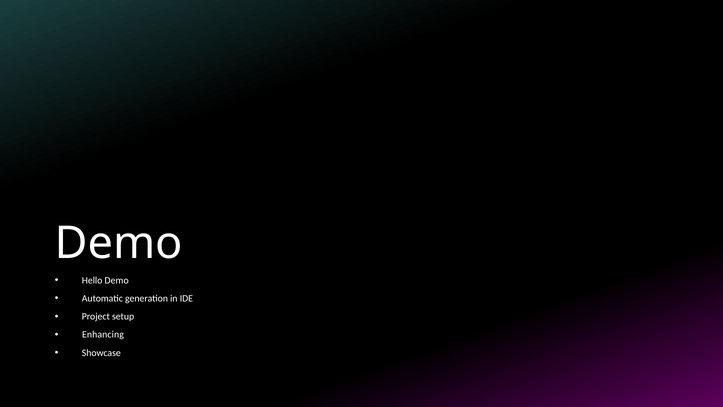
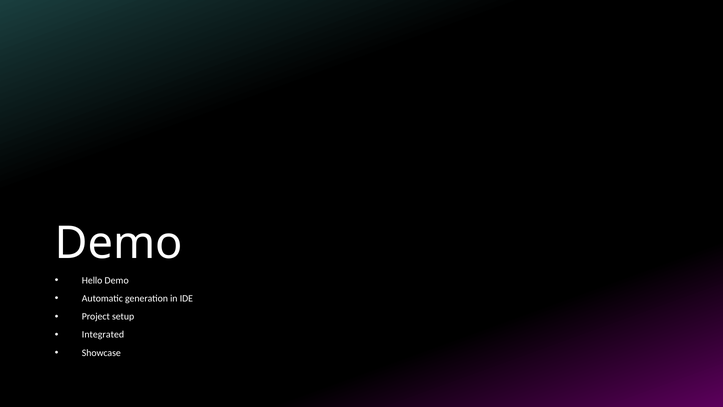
Enhancing: Enhancing -> Integrated (103, 334)
